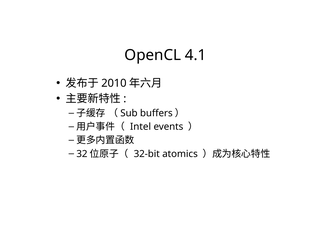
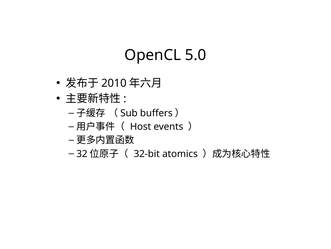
4.1: 4.1 -> 5.0 (196, 55)
Intel: Intel -> Host (141, 126)
